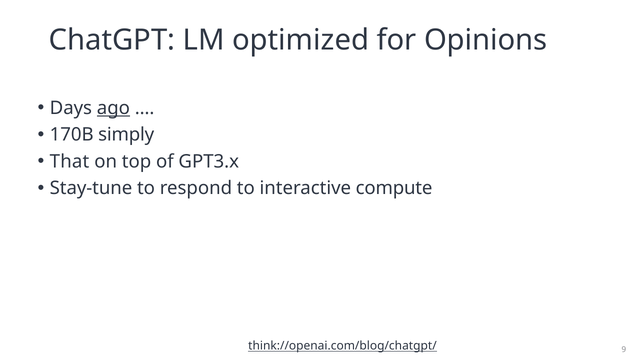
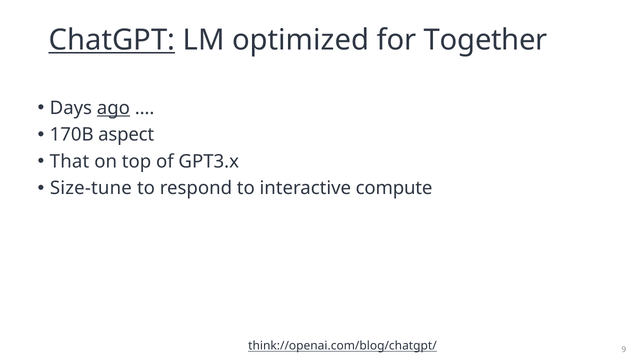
ChatGPT underline: none -> present (112, 40)
Opinions: Opinions -> Together (486, 40)
simply: simply -> aspect (126, 135)
Stay-tune: Stay-tune -> Size-tune (91, 188)
